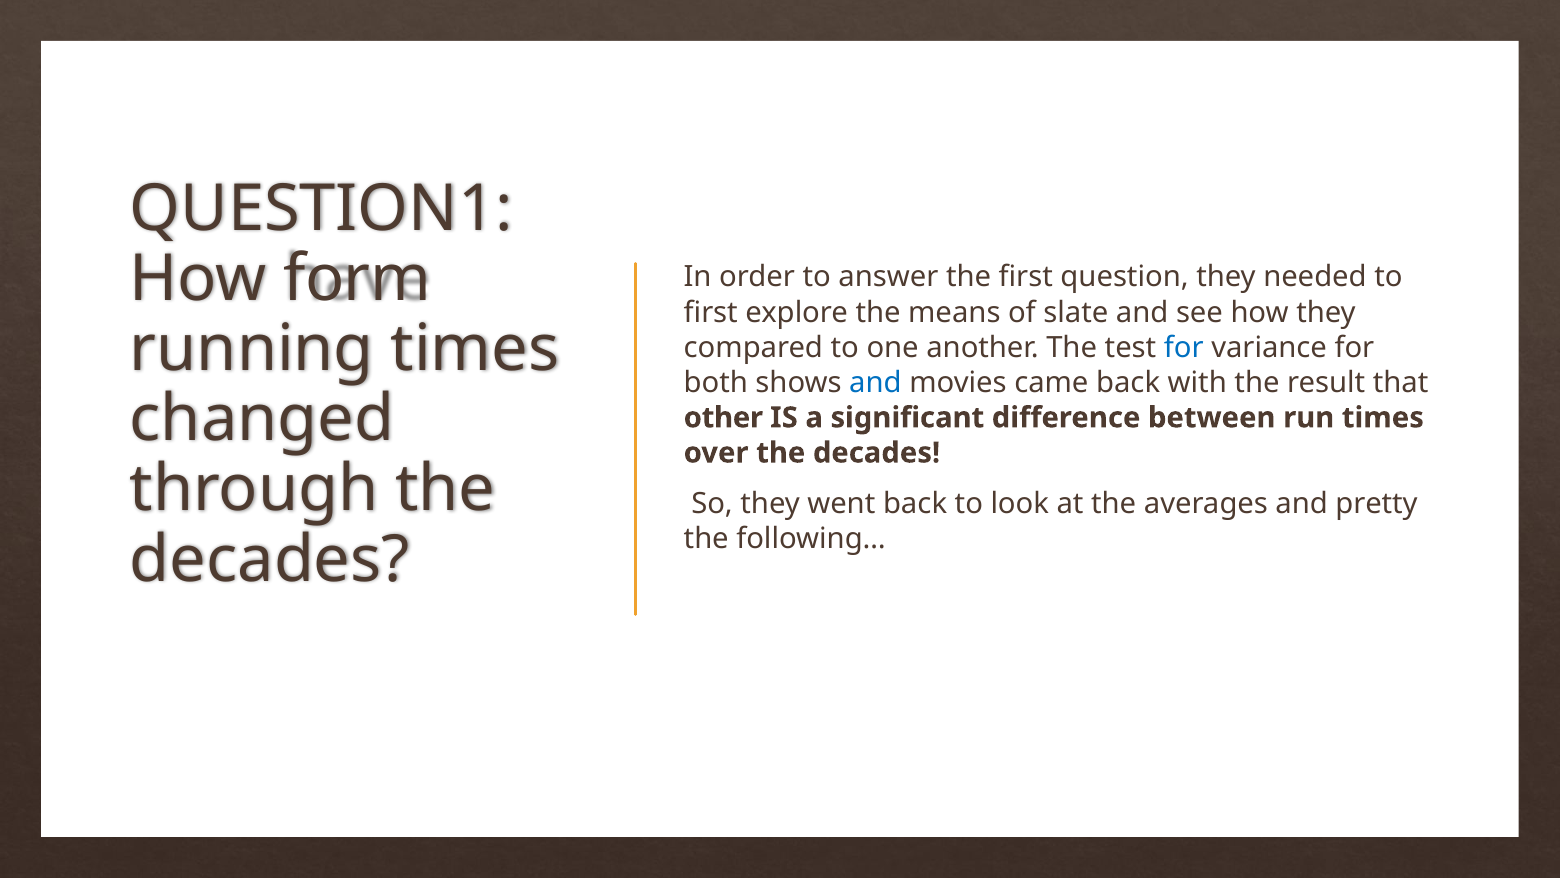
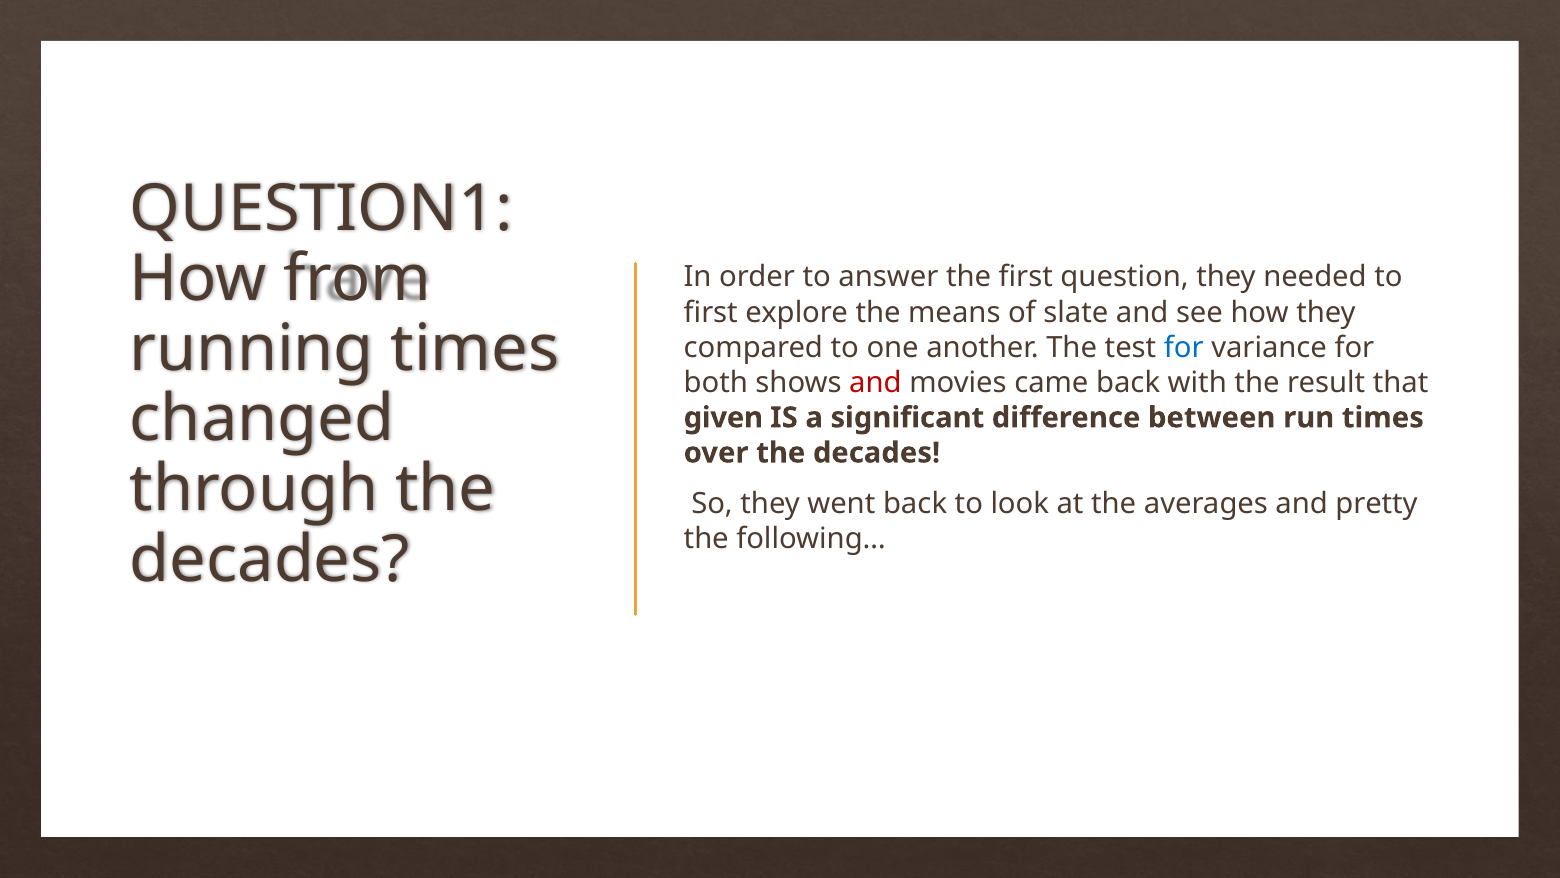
form: form -> from (357, 279)
and colour: blue -> red (875, 382)
other: other -> given (723, 417)
